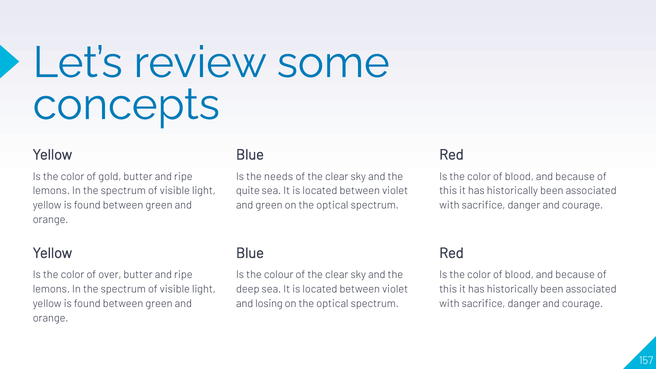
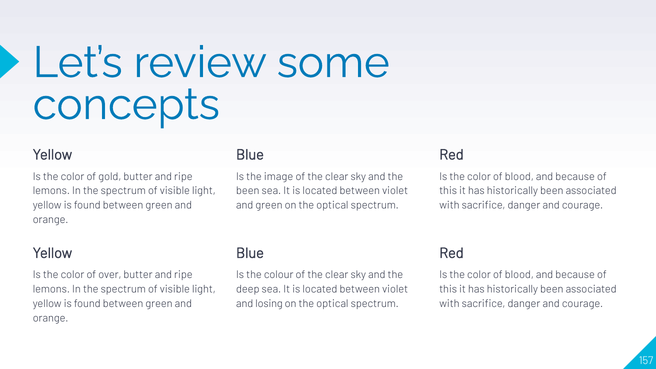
needs: needs -> image (279, 176)
quite: quite -> been (248, 191)
